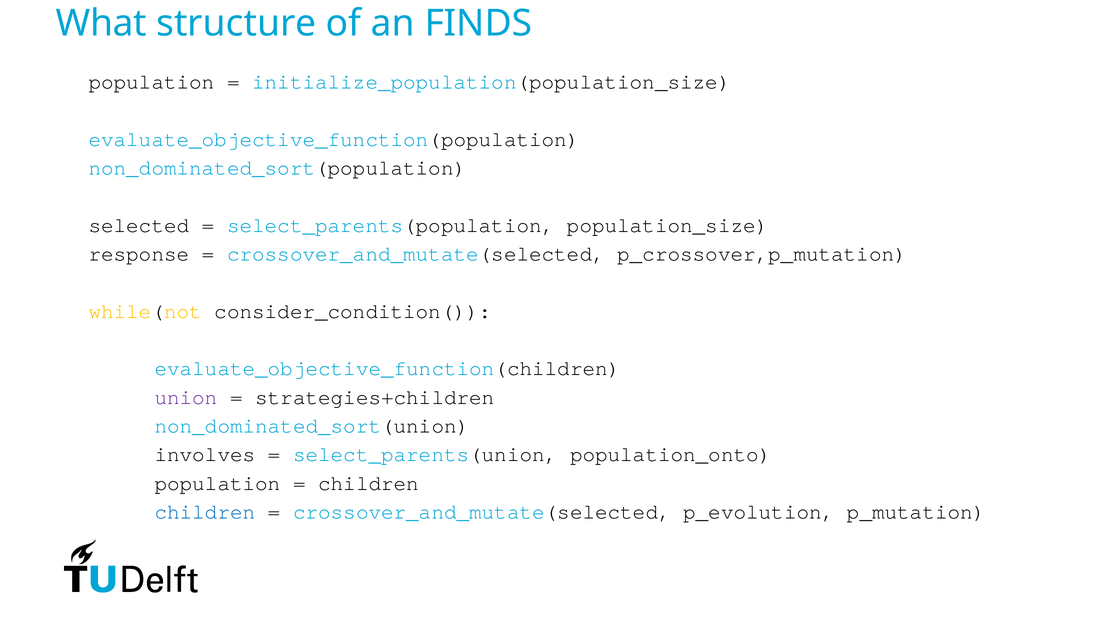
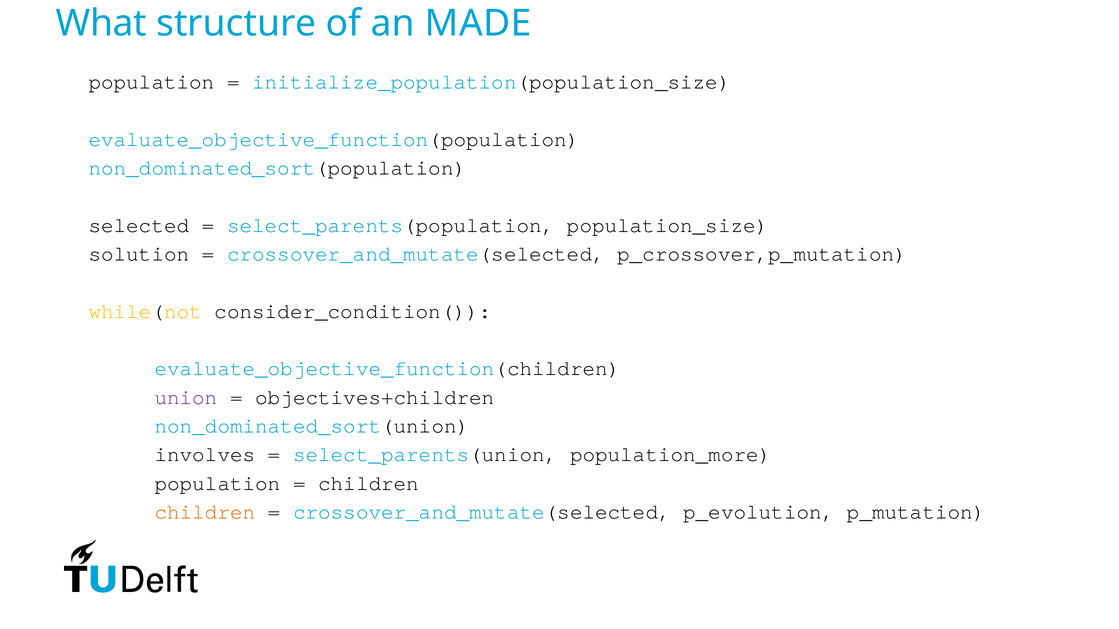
FINDS: FINDS -> MADE (478, 24)
response: response -> solution (139, 254)
strategies+children: strategies+children -> objectives+children (375, 397)
population_onto: population_onto -> population_more (671, 455)
children colour: blue -> orange (205, 512)
